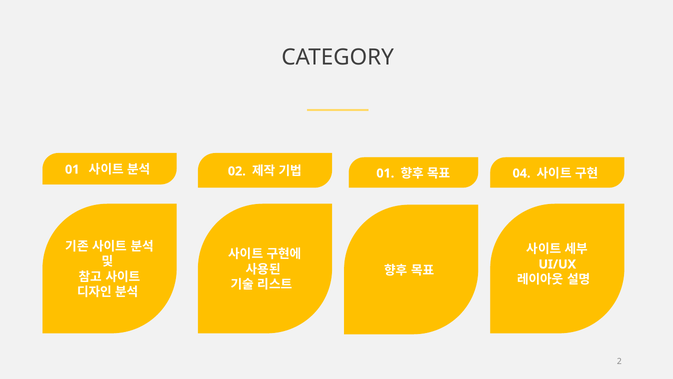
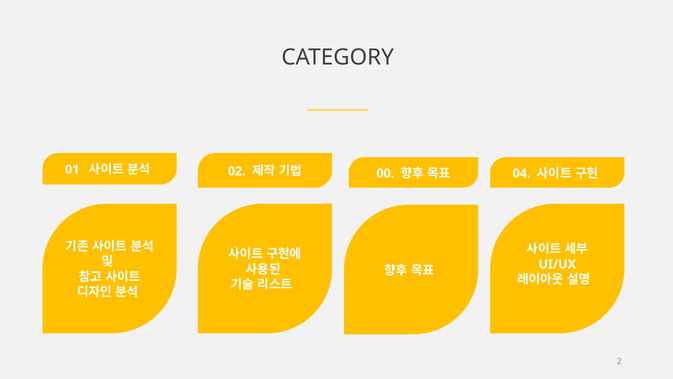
01: 01 -> 00 (385, 173)
